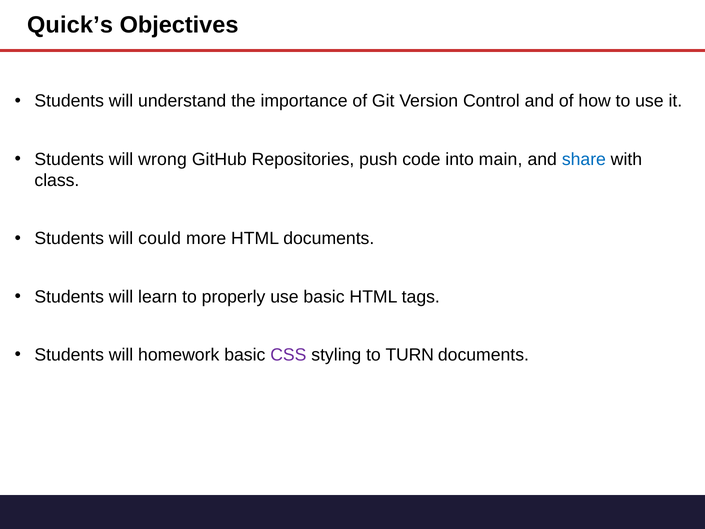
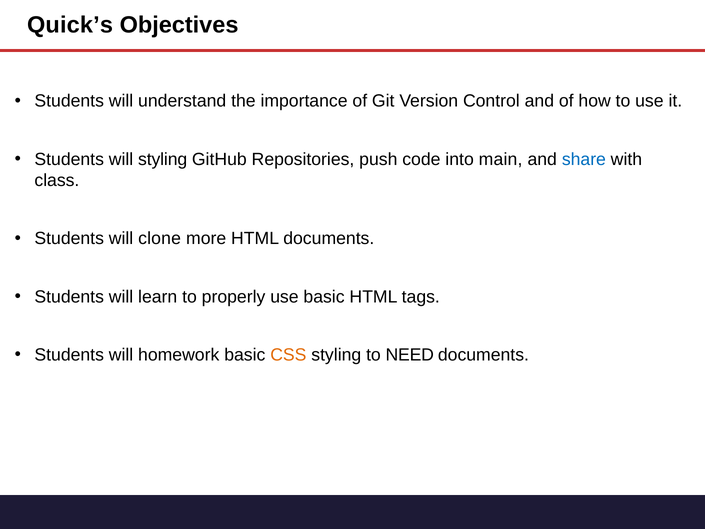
will wrong: wrong -> styling (163, 159)
could: could -> clone (160, 239)
CSS colour: purple -> orange (288, 355)
TURN: TURN -> NEED (410, 355)
